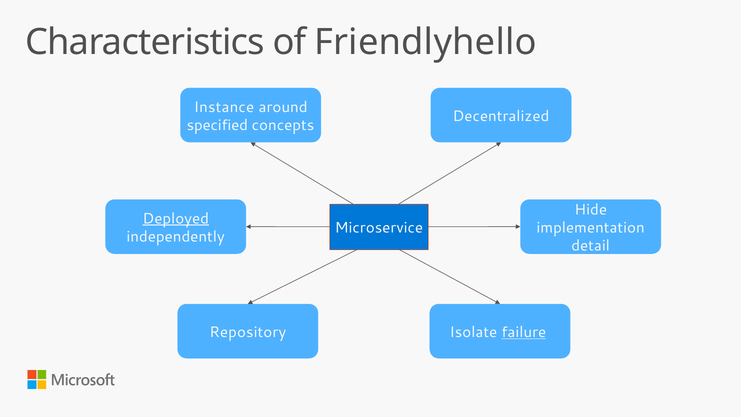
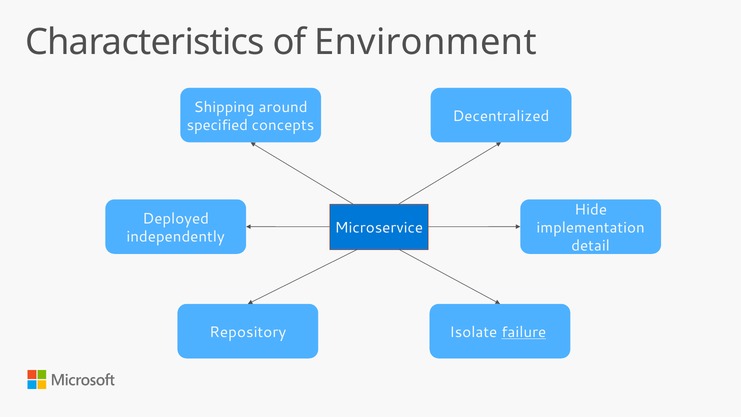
Friendlyhello: Friendlyhello -> Environment (425, 42)
Instance: Instance -> Shipping (224, 107)
Deployed underline: present -> none (176, 218)
